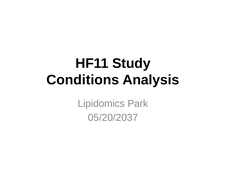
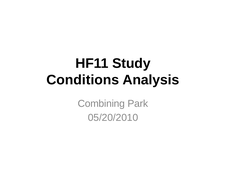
Lipidomics: Lipidomics -> Combining (101, 104)
05/20/2037: 05/20/2037 -> 05/20/2010 (113, 118)
